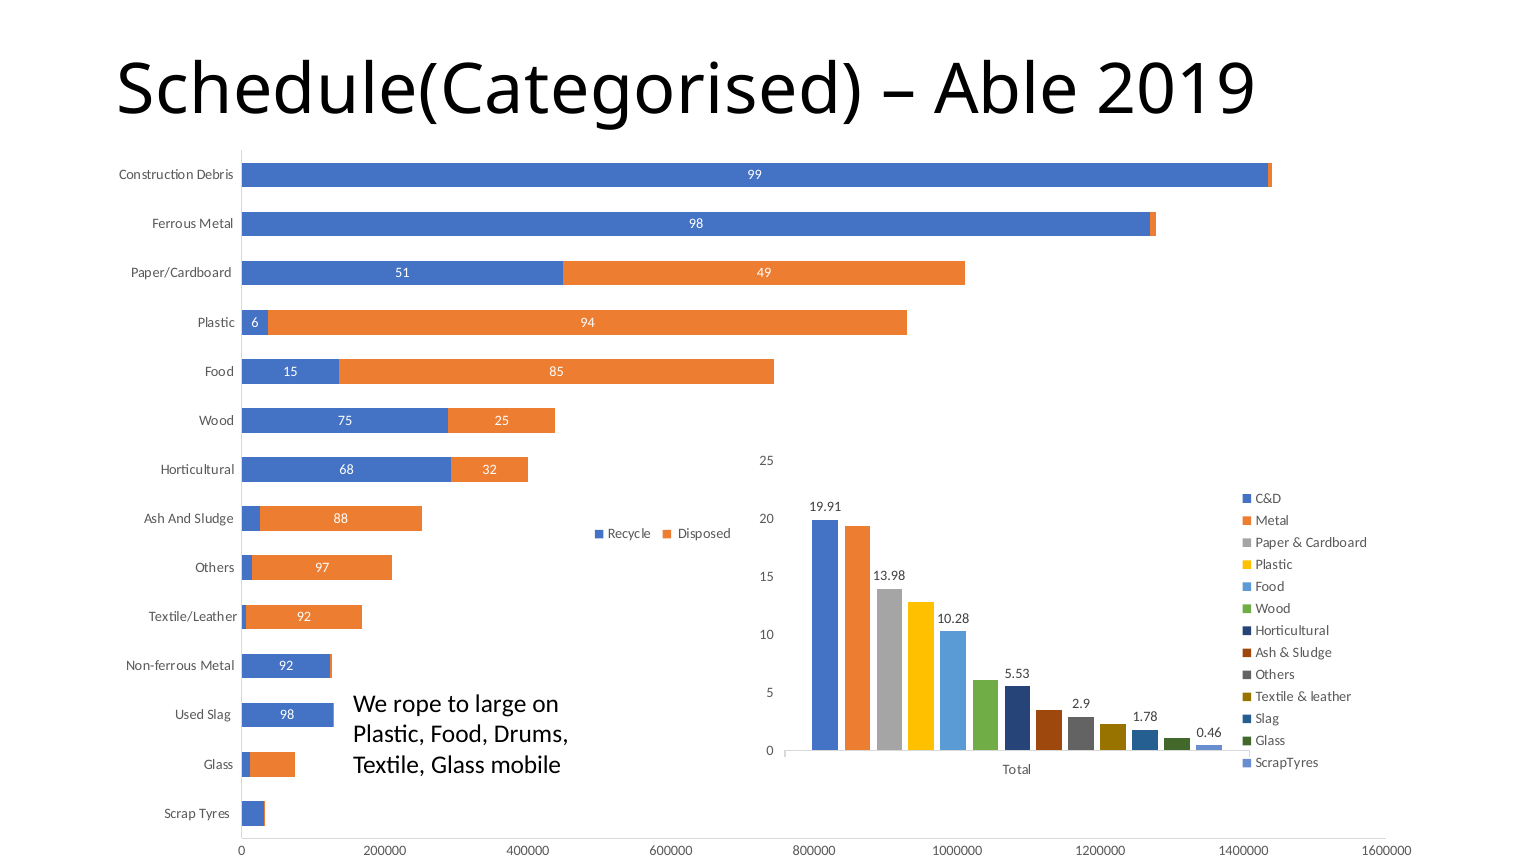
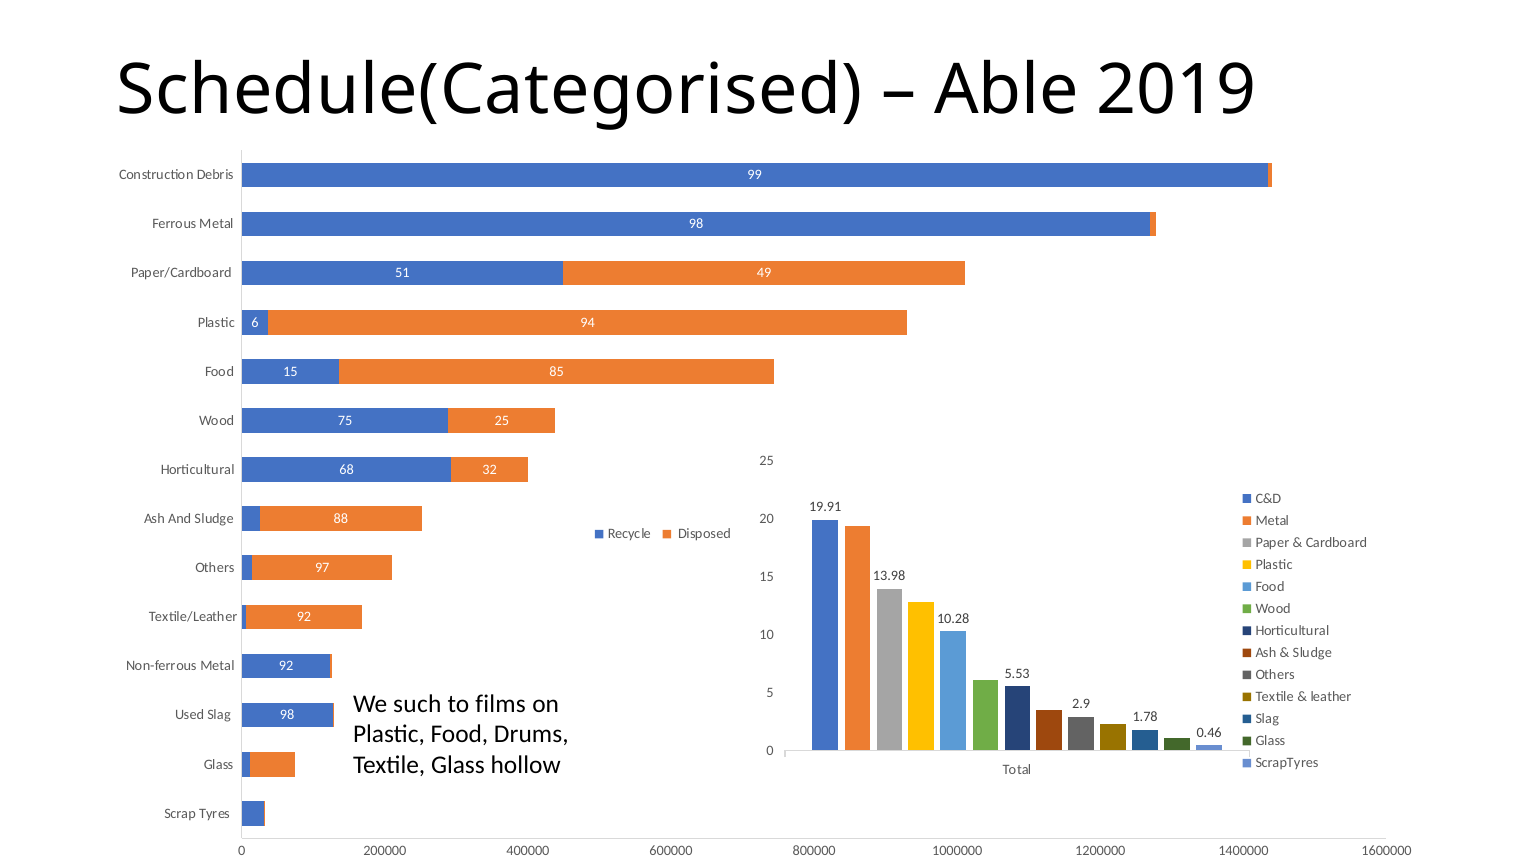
rope: rope -> such (417, 704)
large: large -> films (501, 704)
mobile: mobile -> hollow (526, 765)
